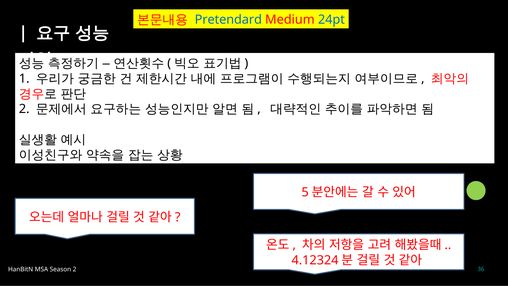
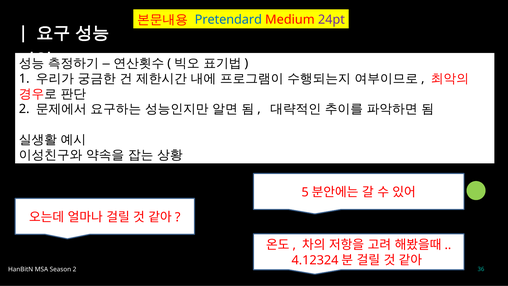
24pt colour: blue -> purple (331, 20)
